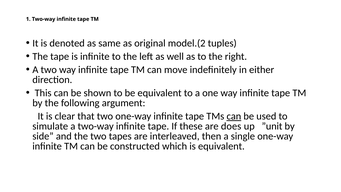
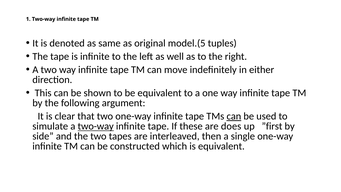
model.(2: model.(2 -> model.(5 (187, 43)
two-way underline: none -> present (96, 126)
”unit: ”unit -> ”first (272, 126)
